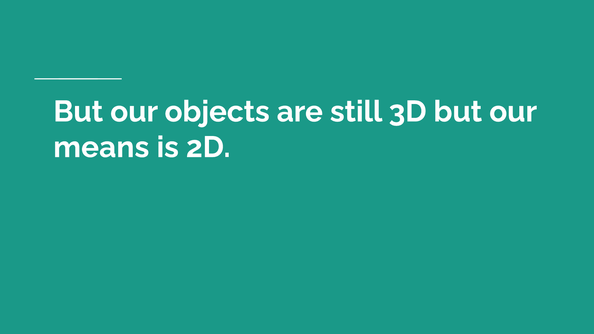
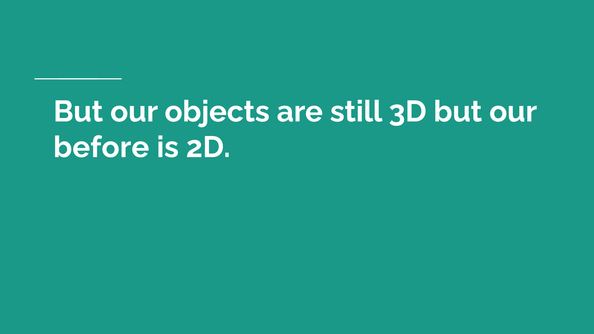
means: means -> before (101, 147)
